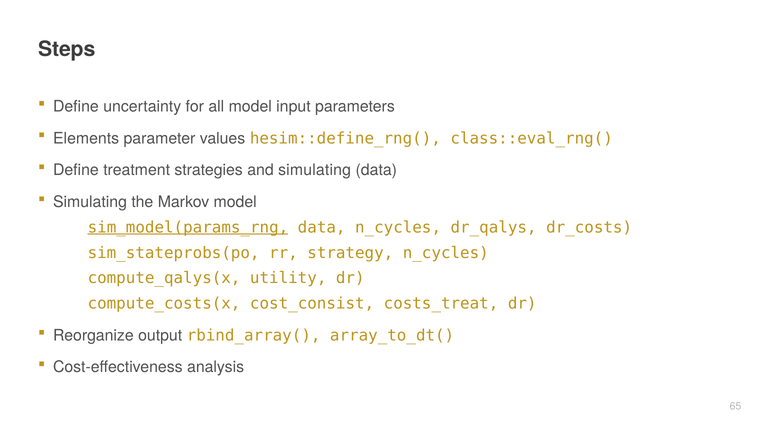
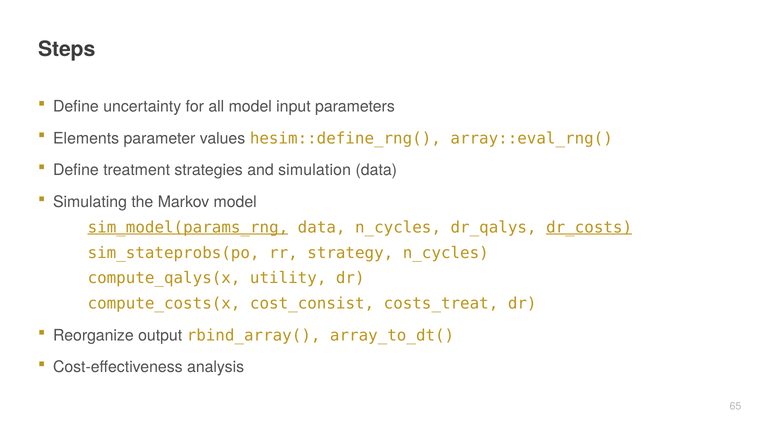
class::eval_rng(: class::eval_rng( -> array::eval_rng( (532, 138)
and simulating: simulating -> simulation (315, 170)
dr_costs underline: none -> present (589, 227)
